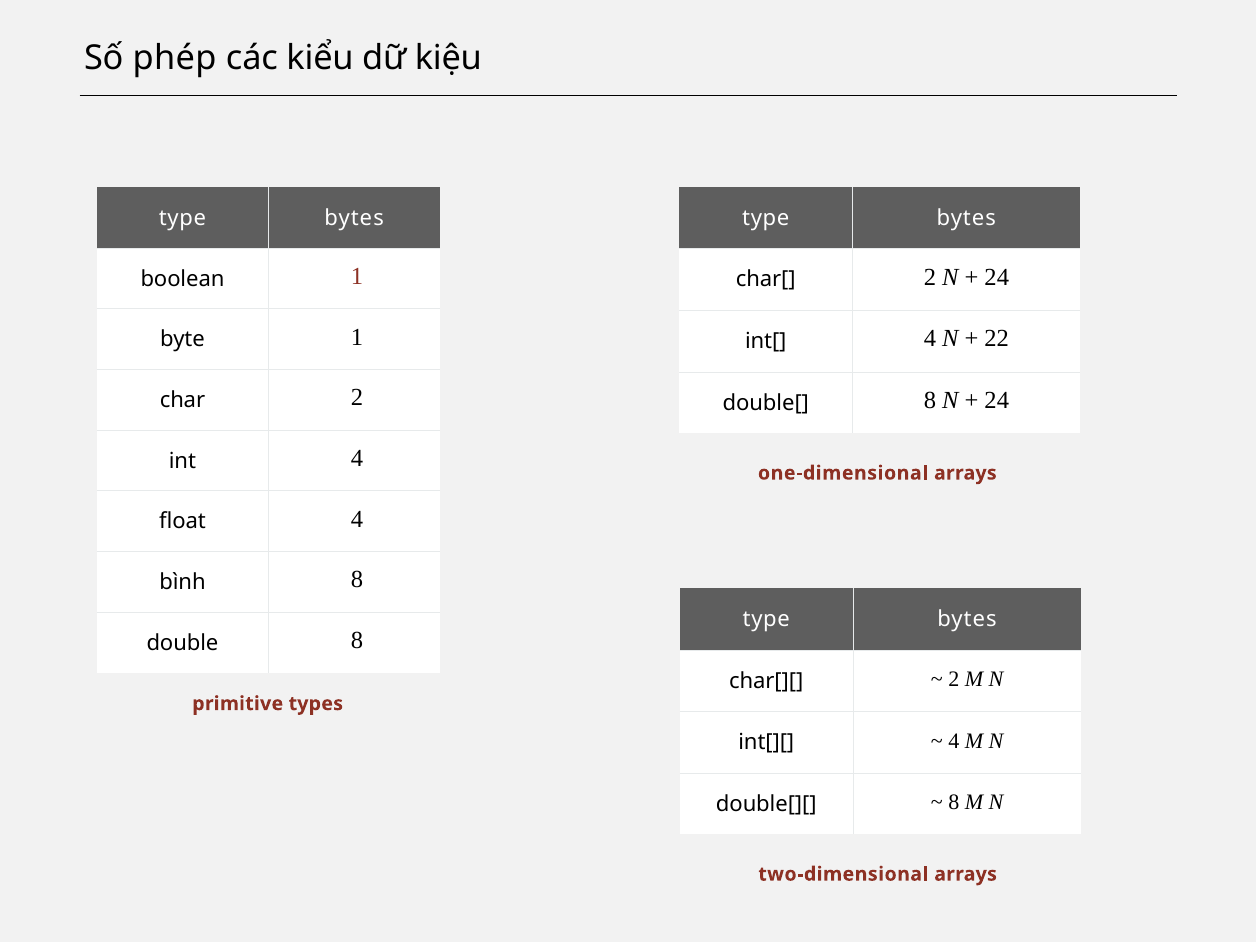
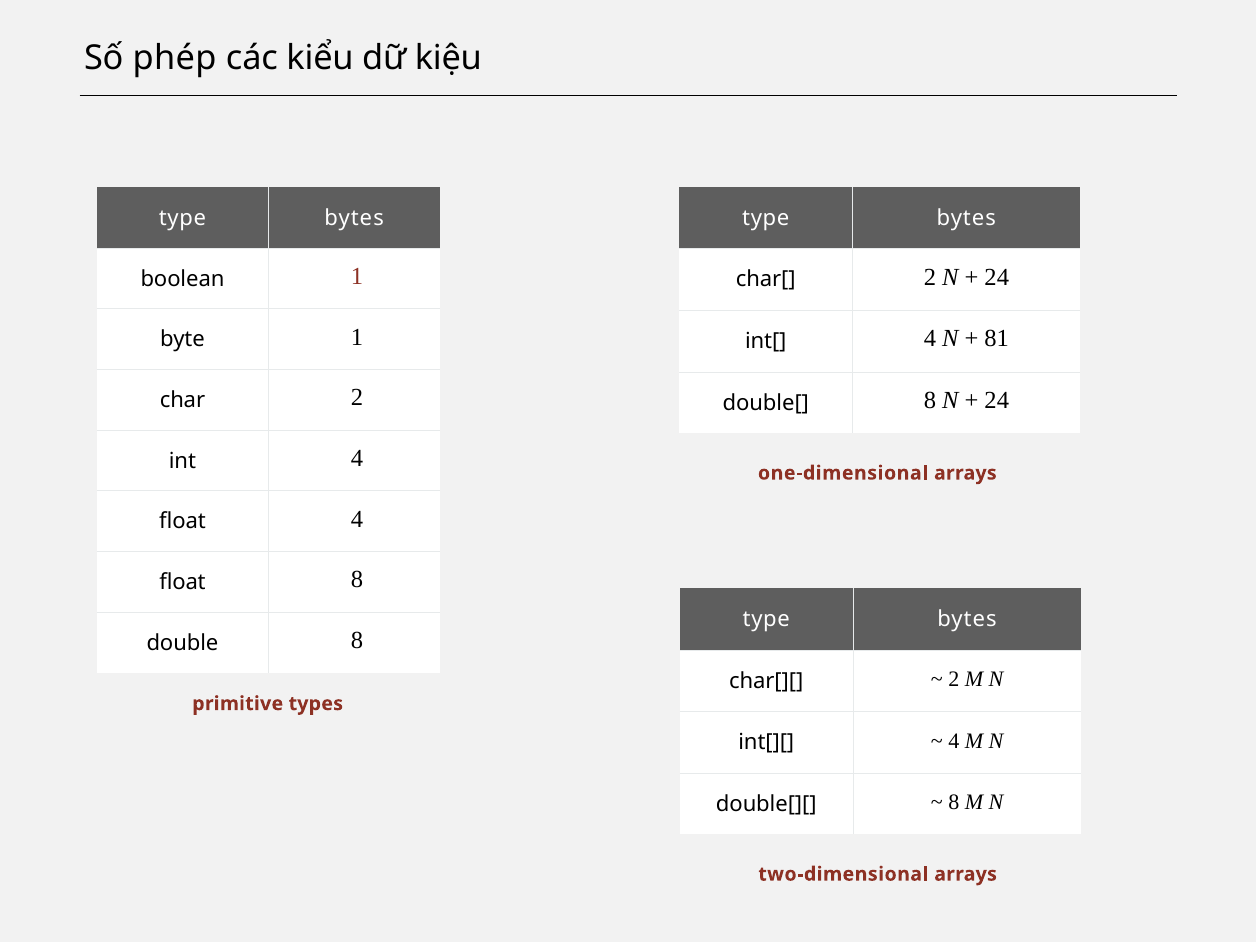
22: 22 -> 81 (997, 339)
bình: bình -> float (183, 582)
